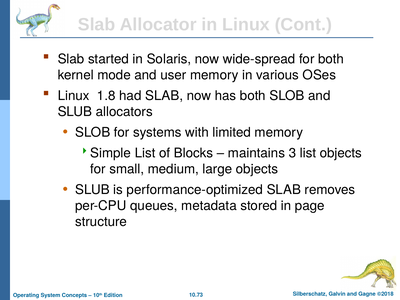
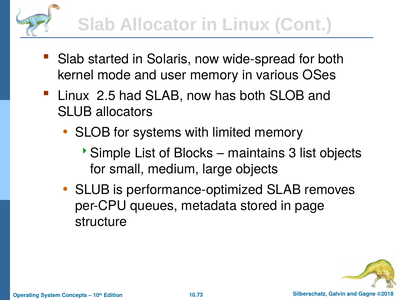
1.8: 1.8 -> 2.5 (106, 96)
